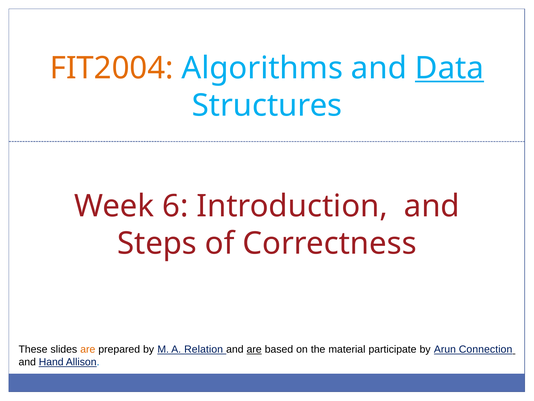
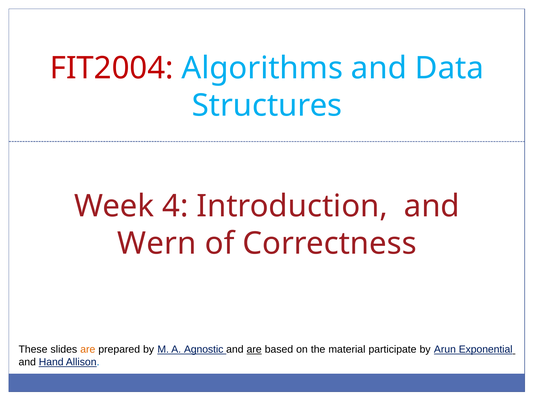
FIT2004 colour: orange -> red (112, 68)
Data underline: present -> none (449, 68)
6: 6 -> 4 (175, 206)
Steps: Steps -> Wern (157, 243)
Relation: Relation -> Agnostic (204, 349)
Connection: Connection -> Exponential (486, 349)
